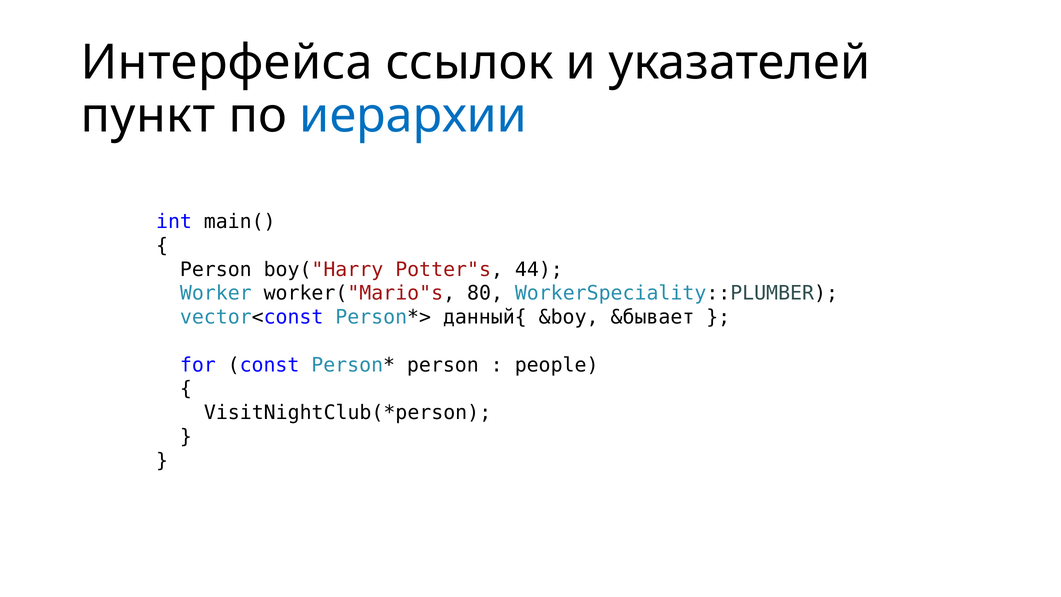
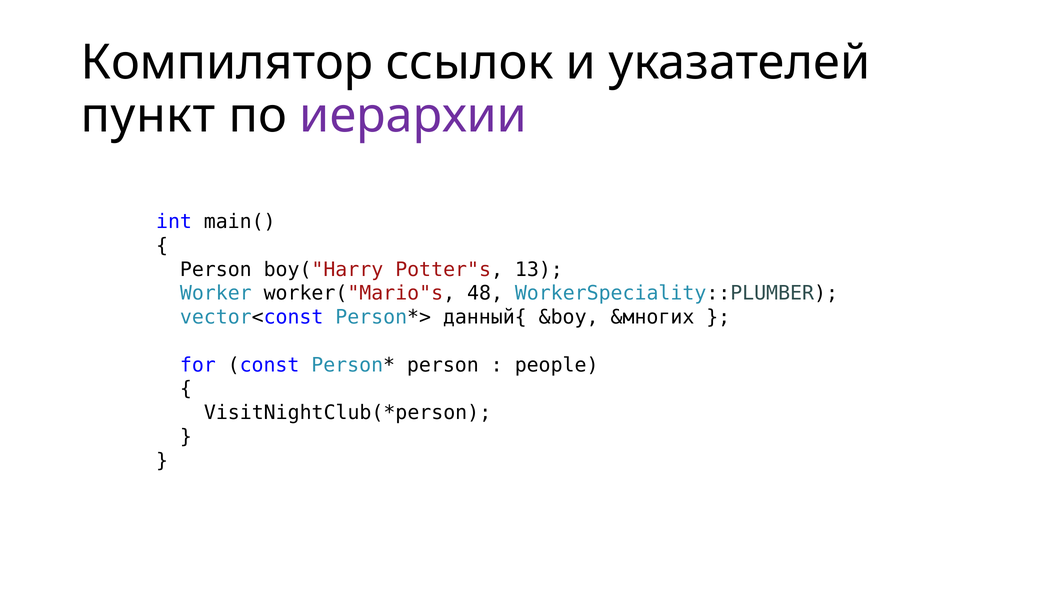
Интерфейса: Интерфейса -> Компилятор (227, 63)
иерархии colour: blue -> purple (413, 115)
44: 44 -> 13 (539, 269)
80: 80 -> 48 (485, 293)
&бывает: &бывает -> &многих (652, 317)
